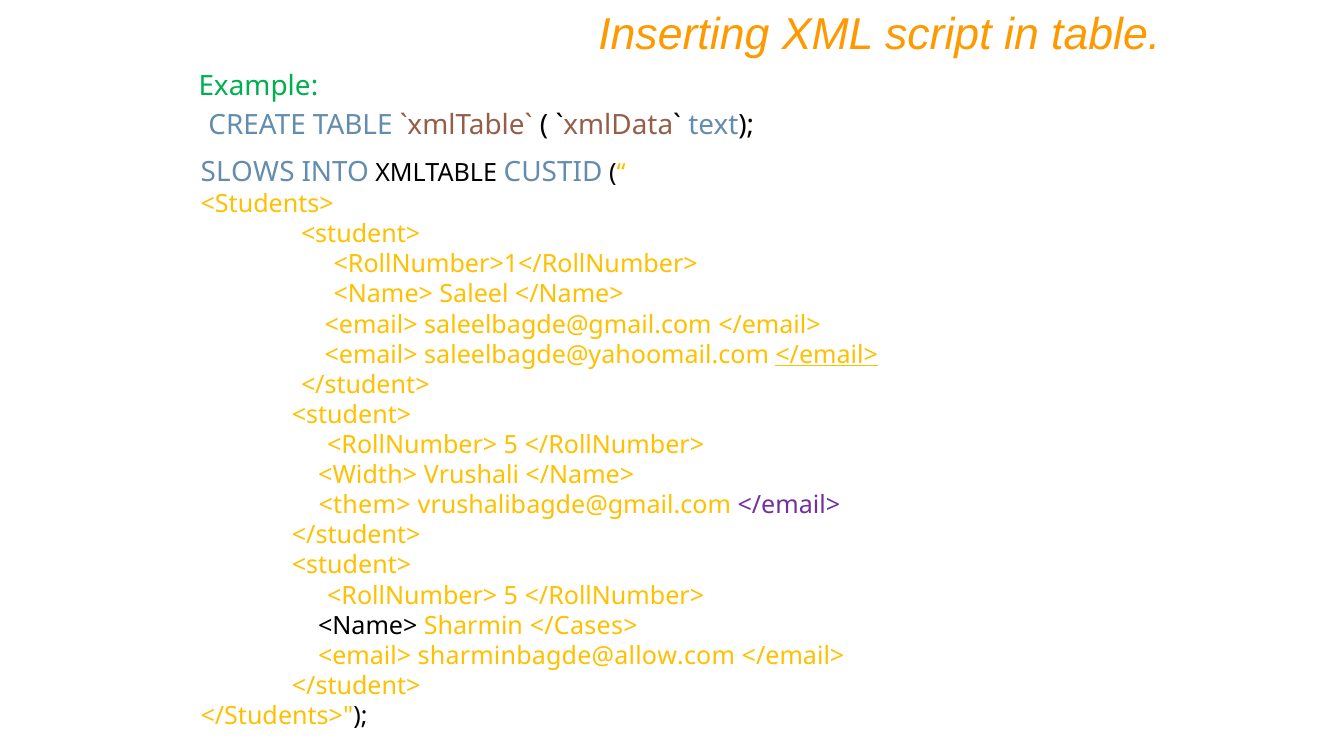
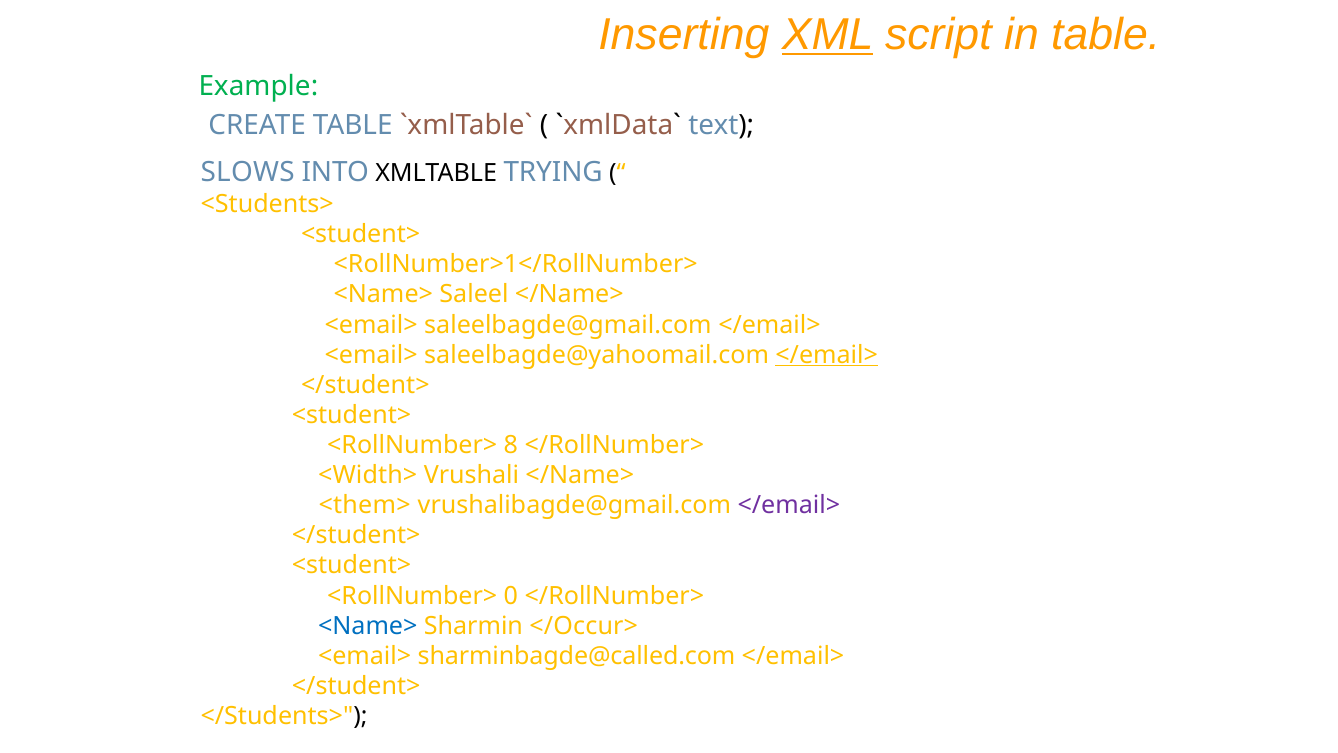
XML underline: none -> present (828, 35)
CUSTID: CUSTID -> TRYING (553, 173)
5: 5 -> 8 (511, 445)
5: 5 -> 0 (511, 596)
<Name> colour: black -> blue (368, 626)
</Cases>: </Cases> -> </Occur> (584, 626)
sharminbagde@allow.com: sharminbagde@allow.com -> sharminbagde@called.com (577, 656)
